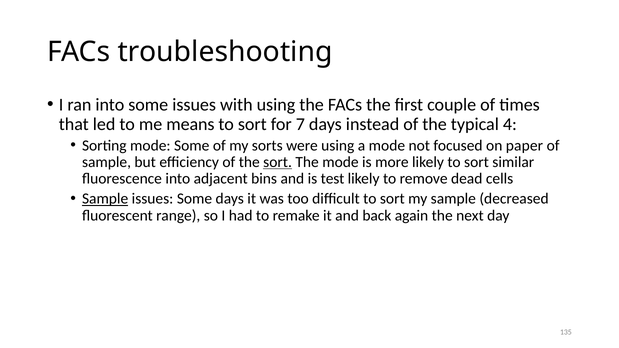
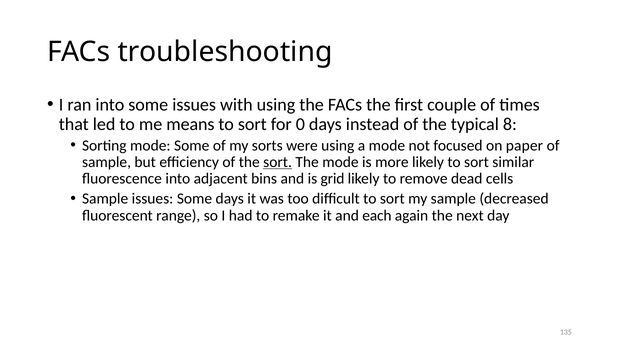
7: 7 -> 0 (300, 124)
4: 4 -> 8 (510, 124)
test: test -> grid (333, 179)
Sample underline: present -> none (105, 199)
back: back -> each (377, 216)
